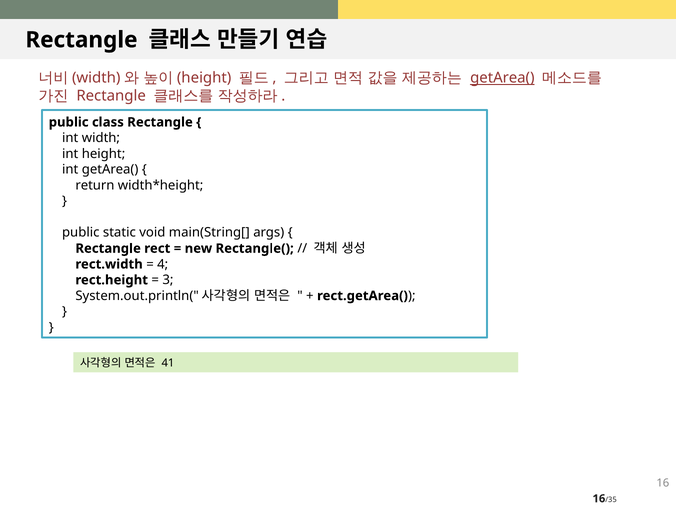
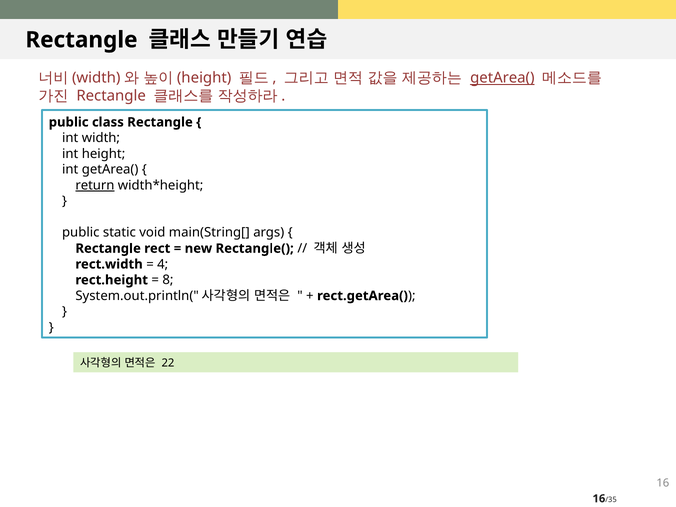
return underline: none -> present (95, 185)
3: 3 -> 8 (168, 280)
41: 41 -> 22 (168, 363)
